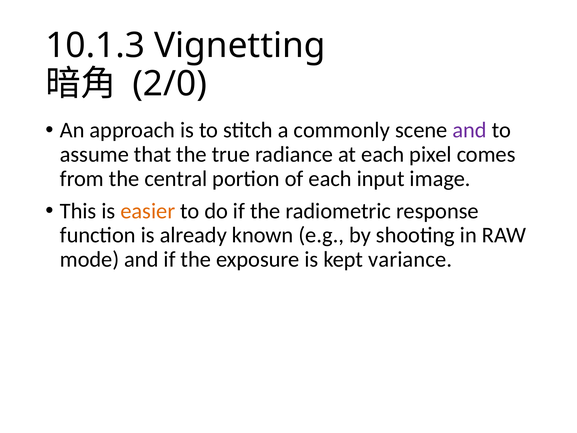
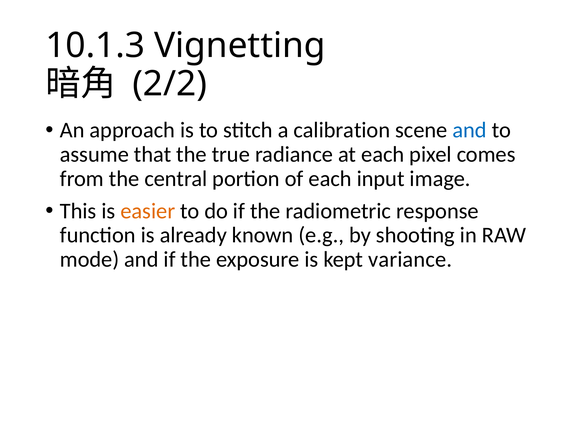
2/0: 2/0 -> 2/2 (170, 84)
commonly: commonly -> calibration (342, 130)
and colour: purple -> blue (470, 130)
